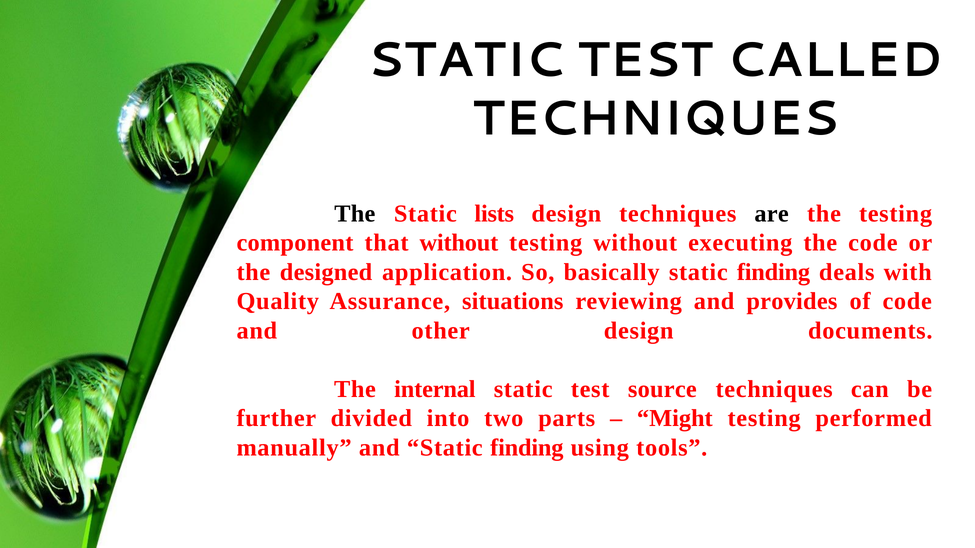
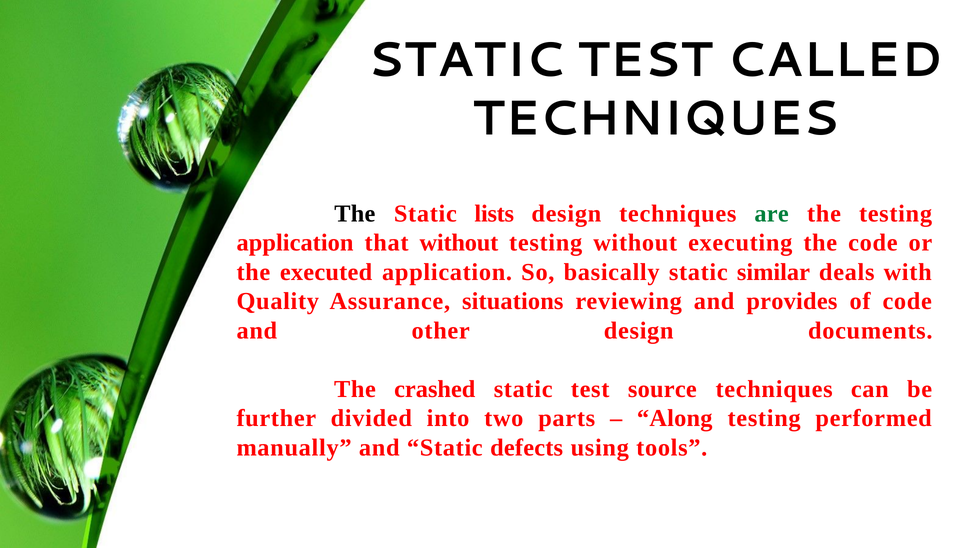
are colour: black -> green (772, 214)
component: component -> application (295, 243)
designed: designed -> executed (326, 272)
basically static finding: finding -> similar (773, 272)
internal: internal -> crashed (435, 389)
Might: Might -> Along (675, 419)
and Static finding: finding -> defects (527, 448)
